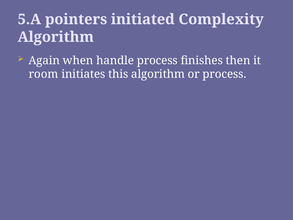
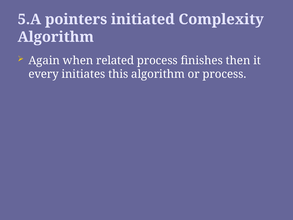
handle: handle -> related (115, 60)
room: room -> every (44, 74)
